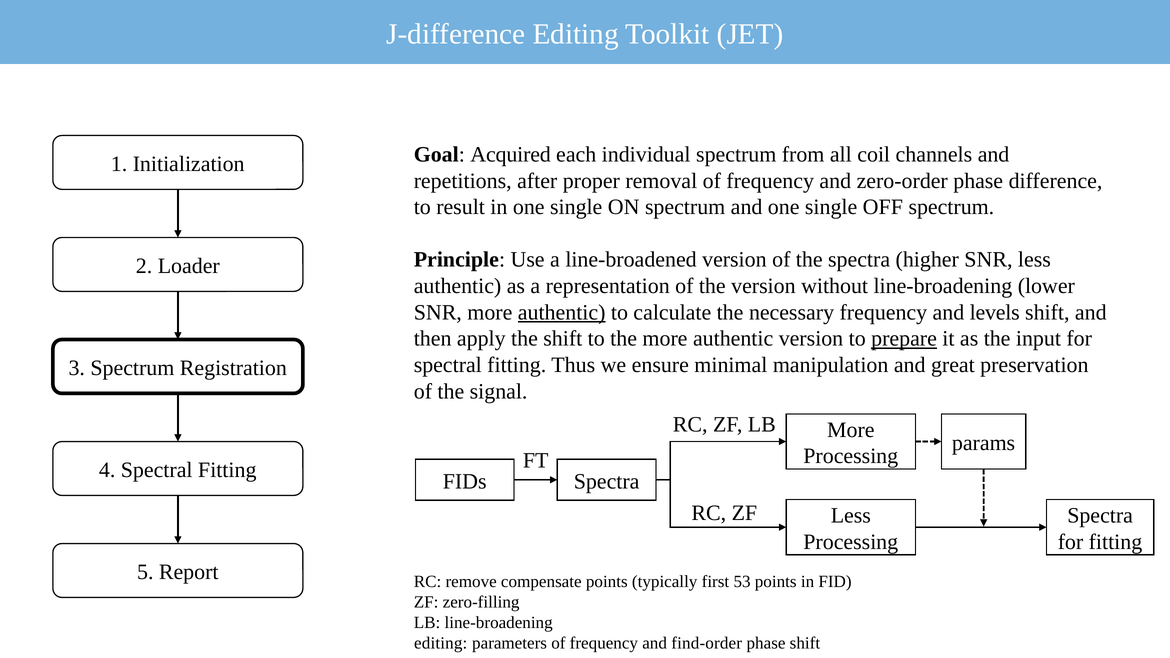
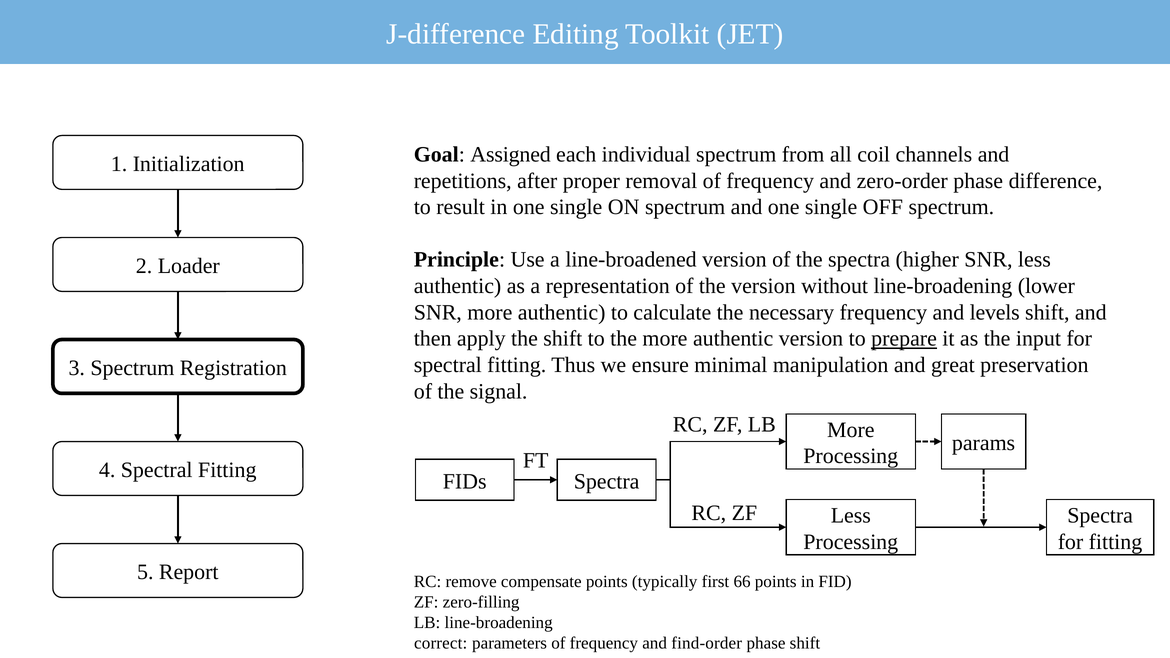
Acquired: Acquired -> Assigned (511, 155)
authentic underline: present -> none (562, 312)
53: 53 -> 66 (742, 582)
editing: editing -> correct (441, 643)
